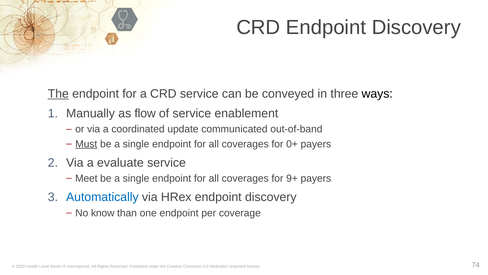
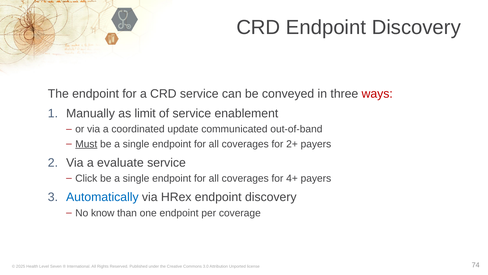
The underline: present -> none (58, 93)
ways colour: black -> red (377, 93)
flow: flow -> limit (145, 113)
0+: 0+ -> 2+ (292, 144)
Meet: Meet -> Click (86, 178)
9+: 9+ -> 4+ (292, 178)
